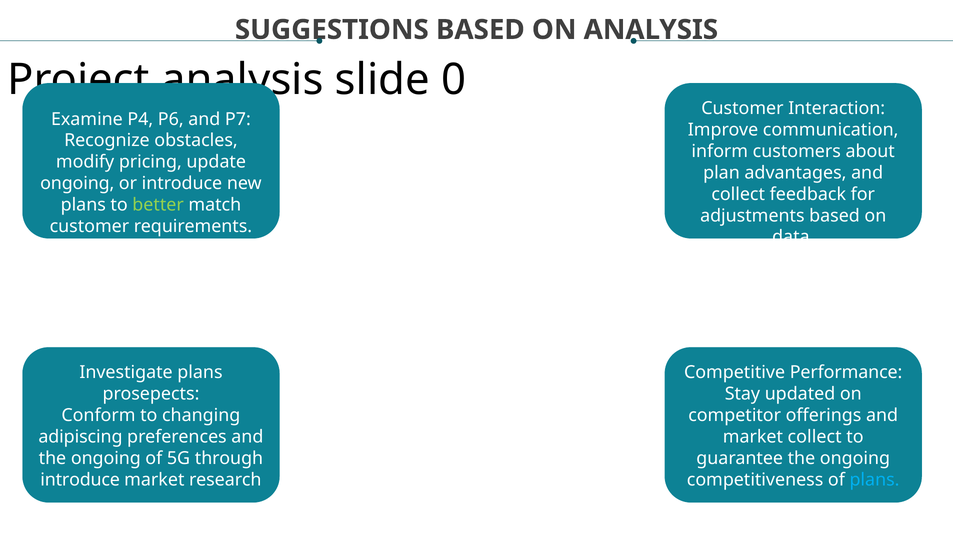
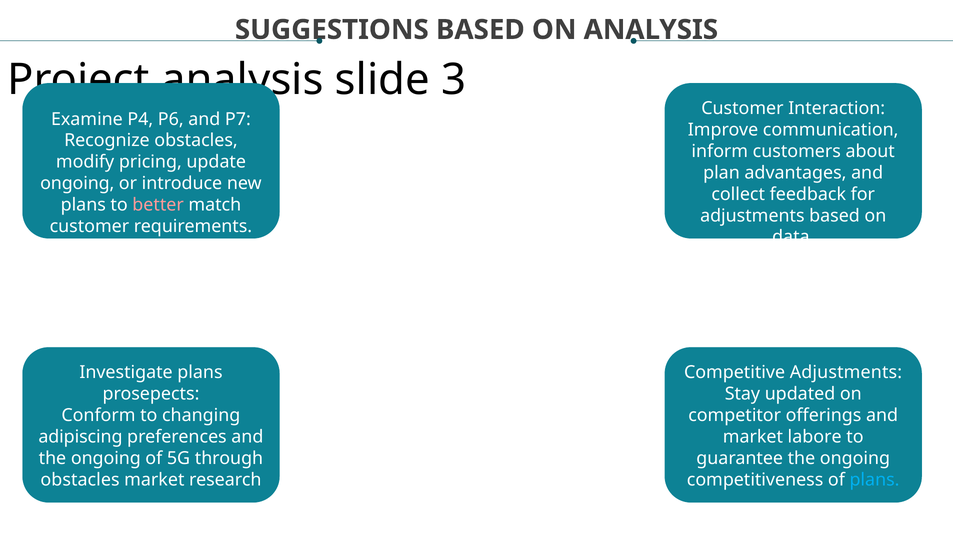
0: 0 -> 3 (454, 80)
better colour: light green -> pink (158, 205)
Competitive Performance: Performance -> Adjustments (846, 373)
market collect: collect -> labore (815, 437)
introduce: introduce -> obstacles (80, 480)
